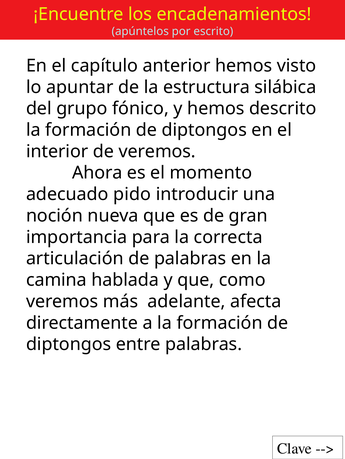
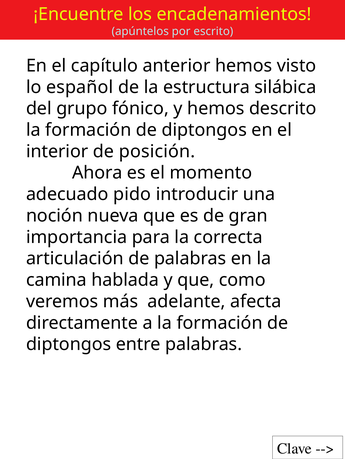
apuntar: apuntar -> español (80, 87)
de veremos: veremos -> posición (157, 152)
